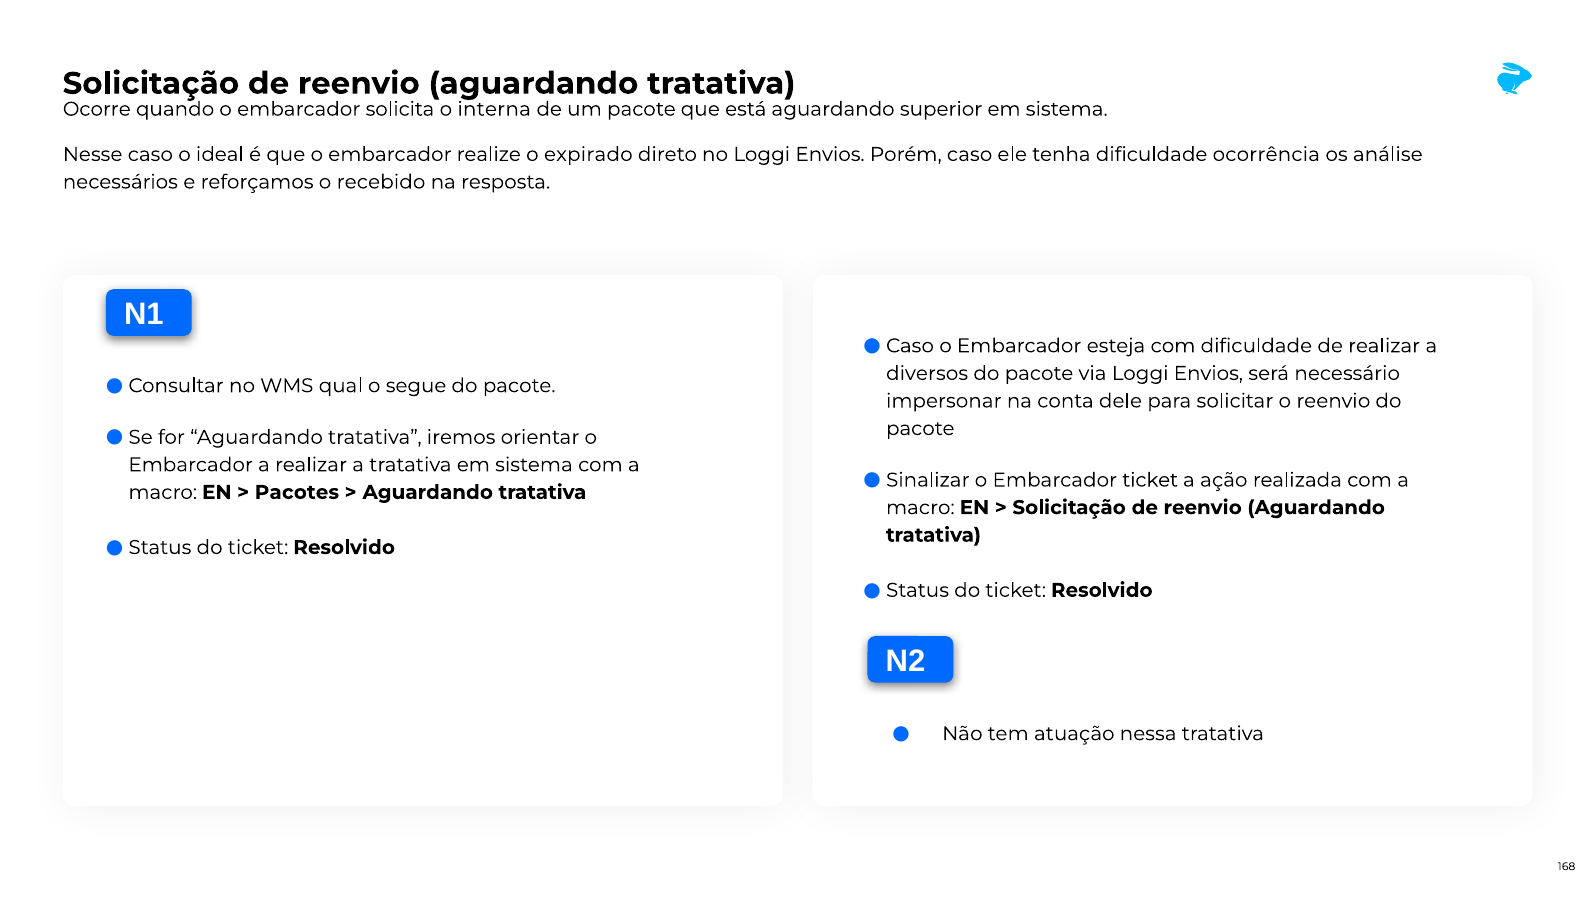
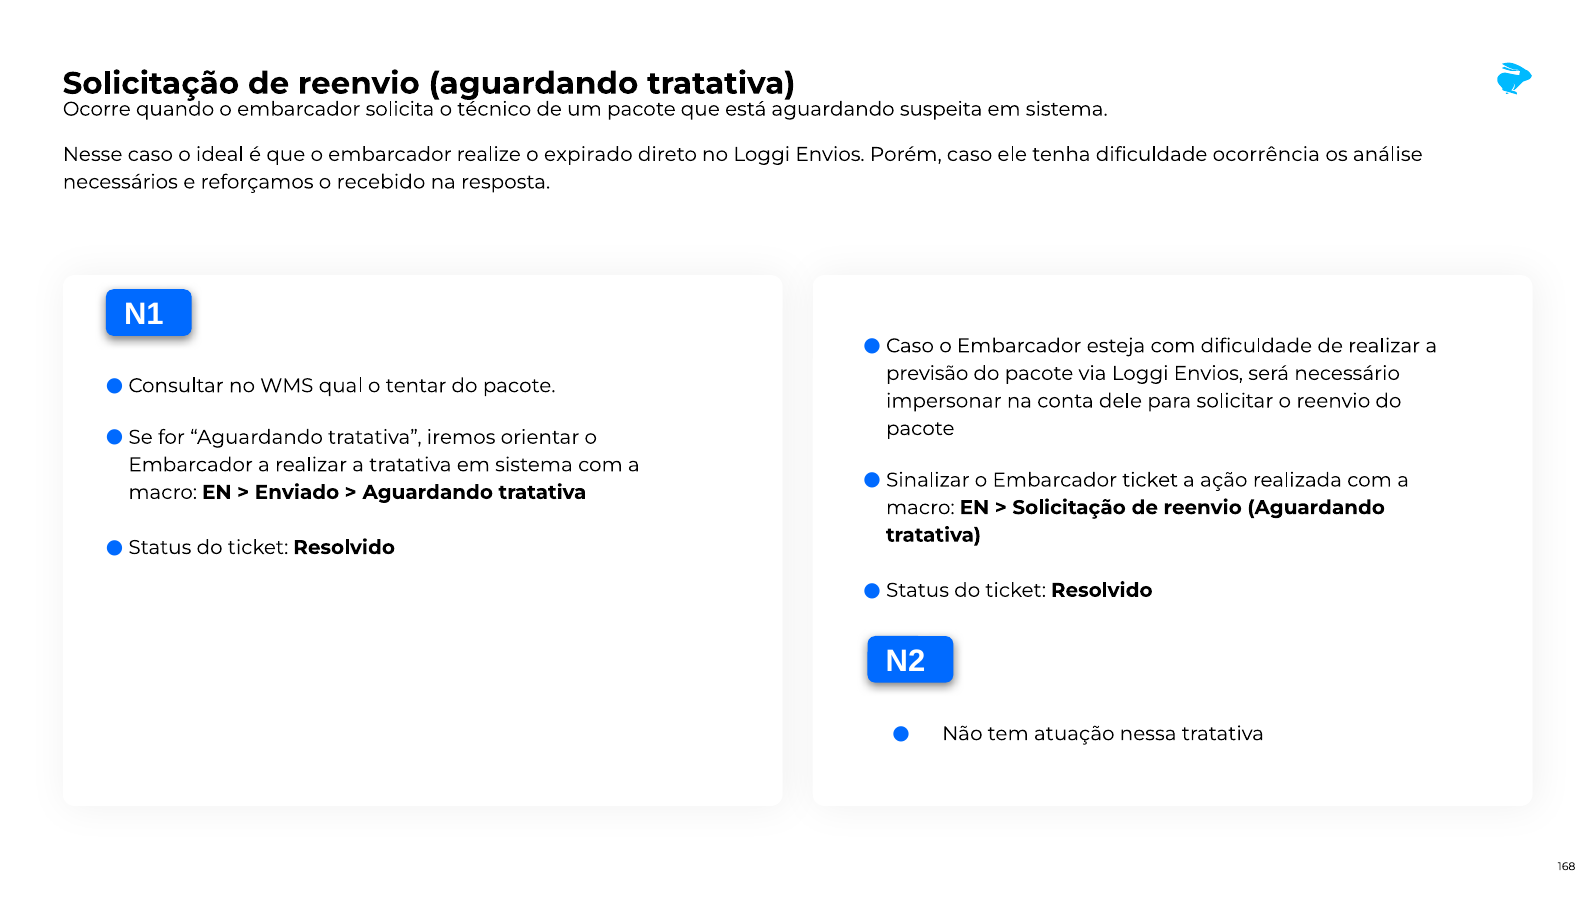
interna: interna -> técnico (494, 109)
superior: superior -> suspeita (941, 109)
diversos: diversos -> previsão (927, 373)
segue: segue -> tentar (416, 386)
Pacotes: Pacotes -> Enviado (297, 492)
